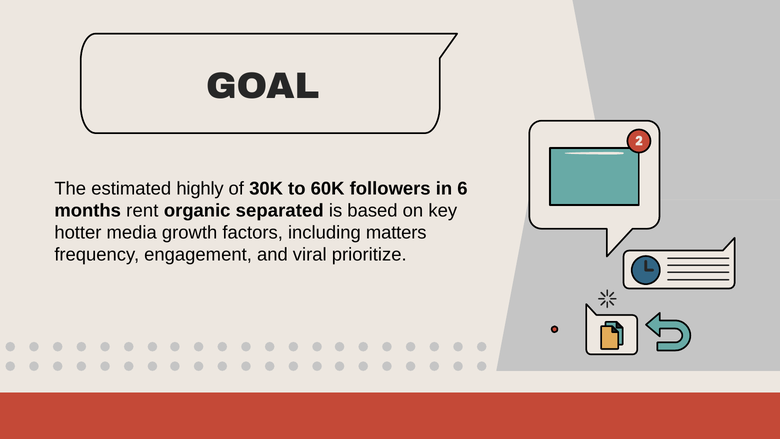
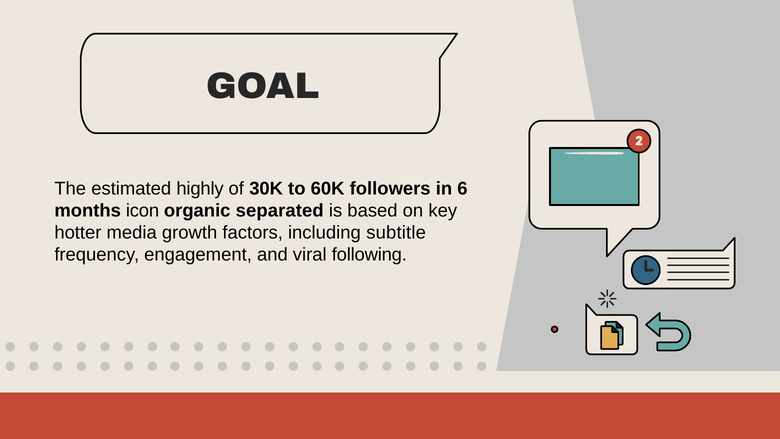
rent: rent -> icon (143, 210)
matters: matters -> subtitle (396, 233)
prioritize: prioritize -> following (369, 255)
